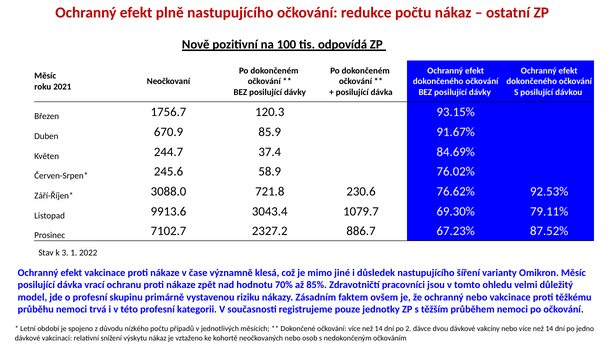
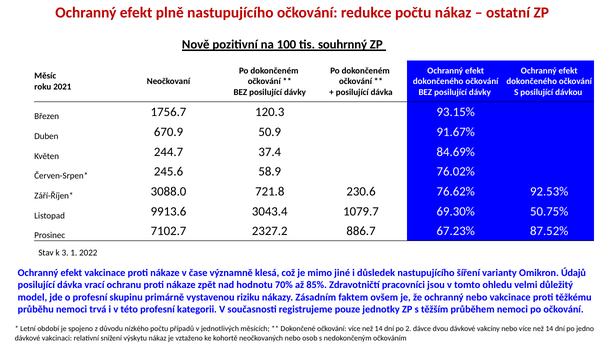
odpovídá: odpovídá -> souhrnný (343, 45)
85.9: 85.9 -> 50.9 (270, 132)
79.11%: 79.11% -> 50.75% (549, 211)
Omikron Měsíc: Měsíc -> Údajů (573, 273)
